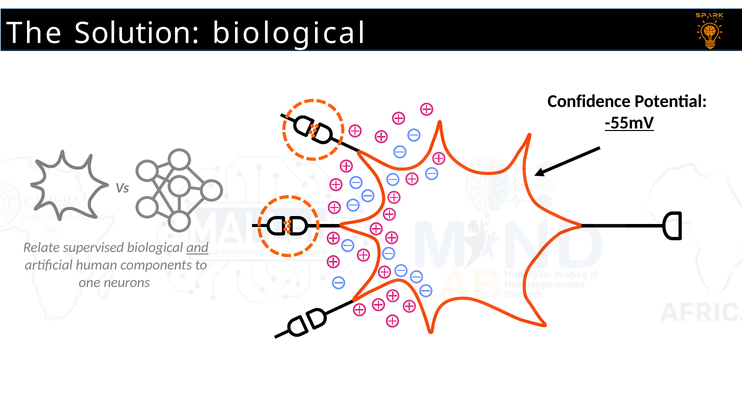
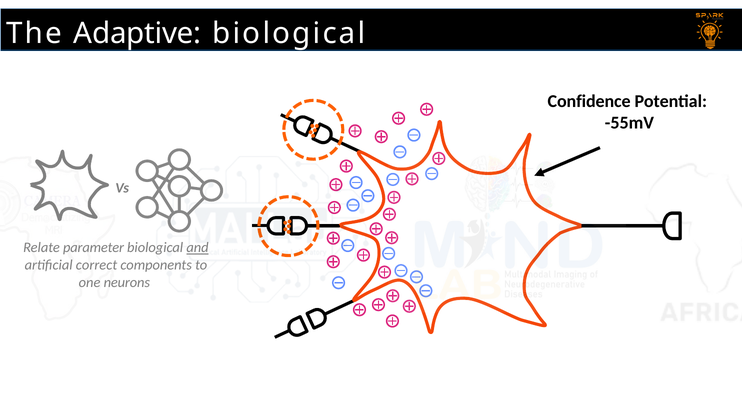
Solution: Solution -> Adaptive (137, 34)
-55mV underline: present -> none (629, 123)
supervised: supervised -> parameter (94, 248)
human: human -> correct (97, 265)
